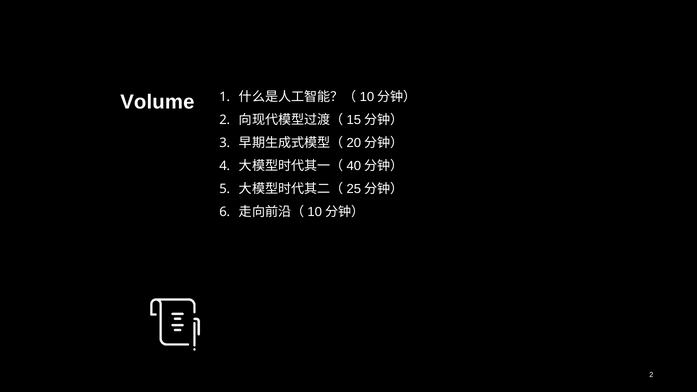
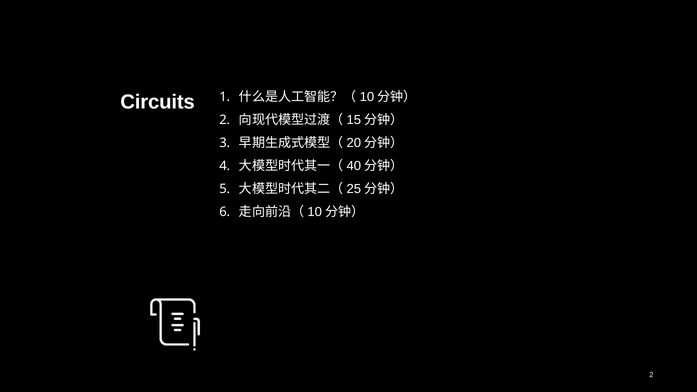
Volume: Volume -> Circuits (158, 102)
